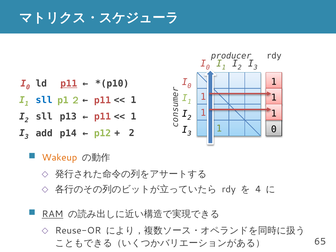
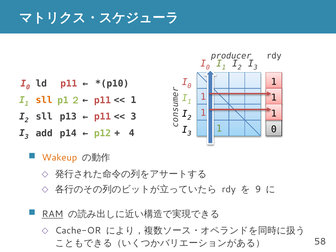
p11 underline: present -> none (69, 84)
sll colour: blue -> orange (44, 100)
1: 1 -> 3 (133, 117)
p12 2: 2 -> 4 (132, 133)
4: 4 -> 9 (258, 189)
Reuse-OR: Reuse-OR -> Cache-OR (78, 231)
65: 65 -> 58 (320, 242)
